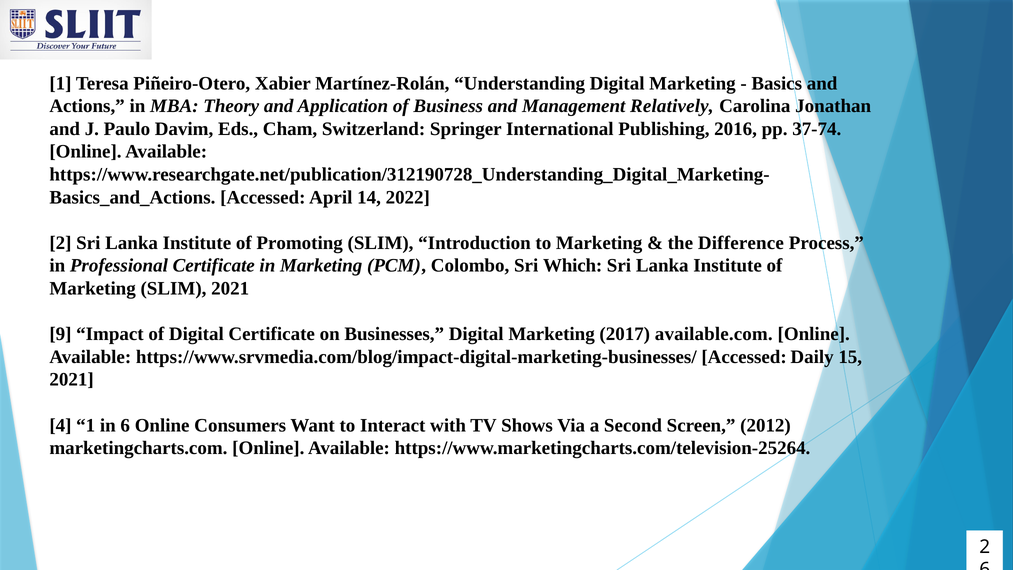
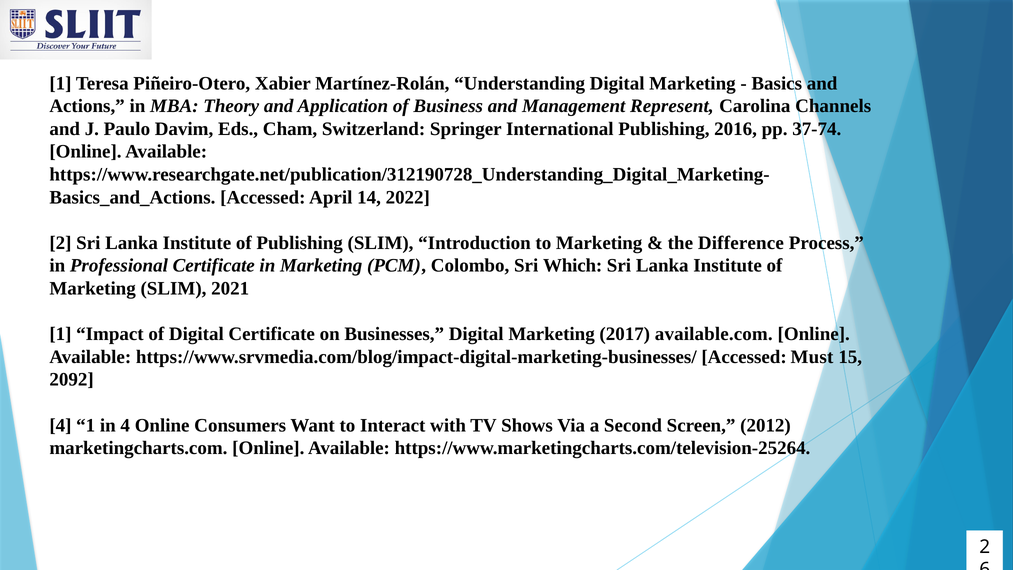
Relatively: Relatively -> Represent (672, 106)
Jonathan: Jonathan -> Channels (833, 106)
of Promoting: Promoting -> Publishing (300, 243)
9: 9 -> 1 (60, 334)
Daily: Daily -> Must (812, 357)
2021: 2021 -> 2092 (72, 380)
in 6: 6 -> 4 (125, 425)
